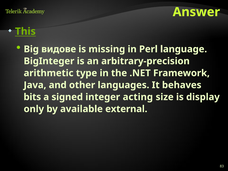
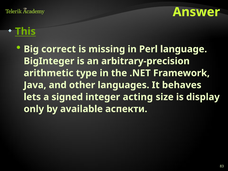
видове: видове -> correct (59, 49)
bits: bits -> lets (32, 97)
external: external -> аспекти (126, 109)
